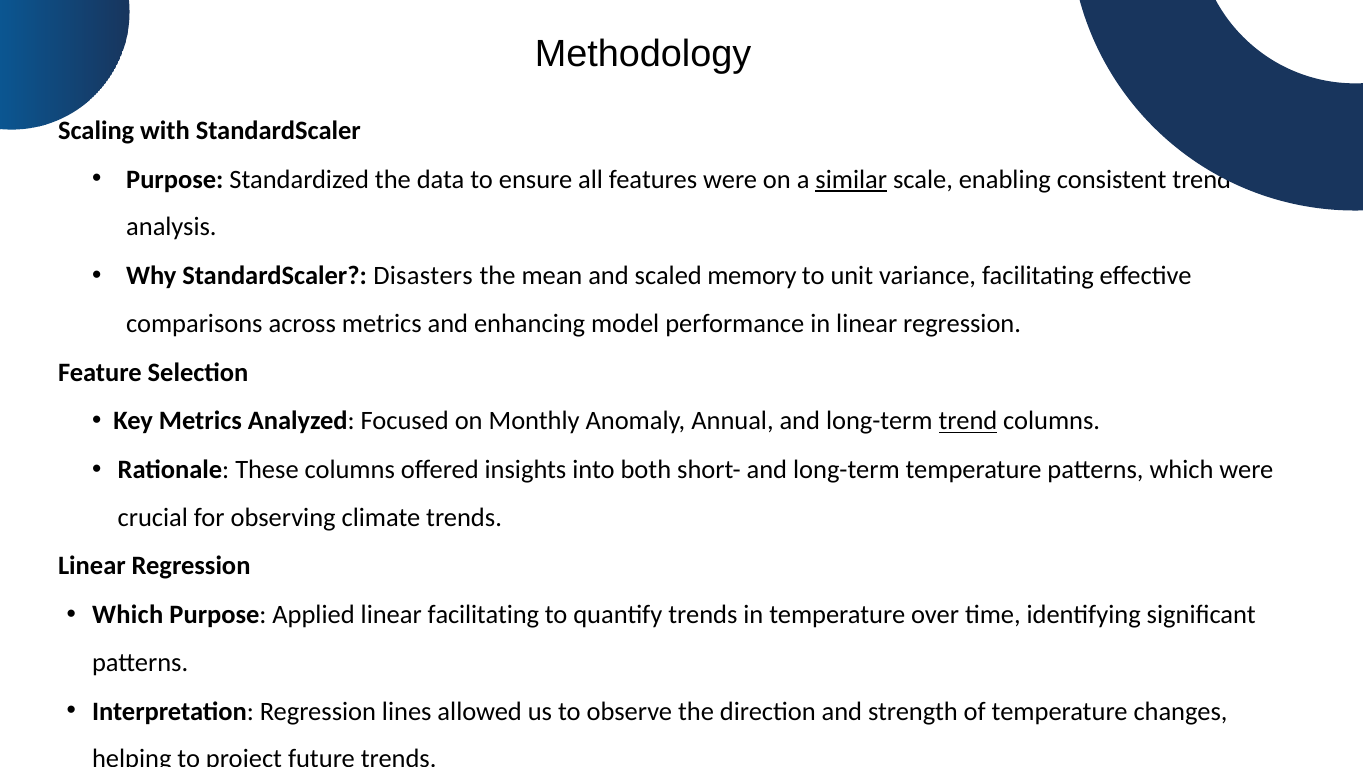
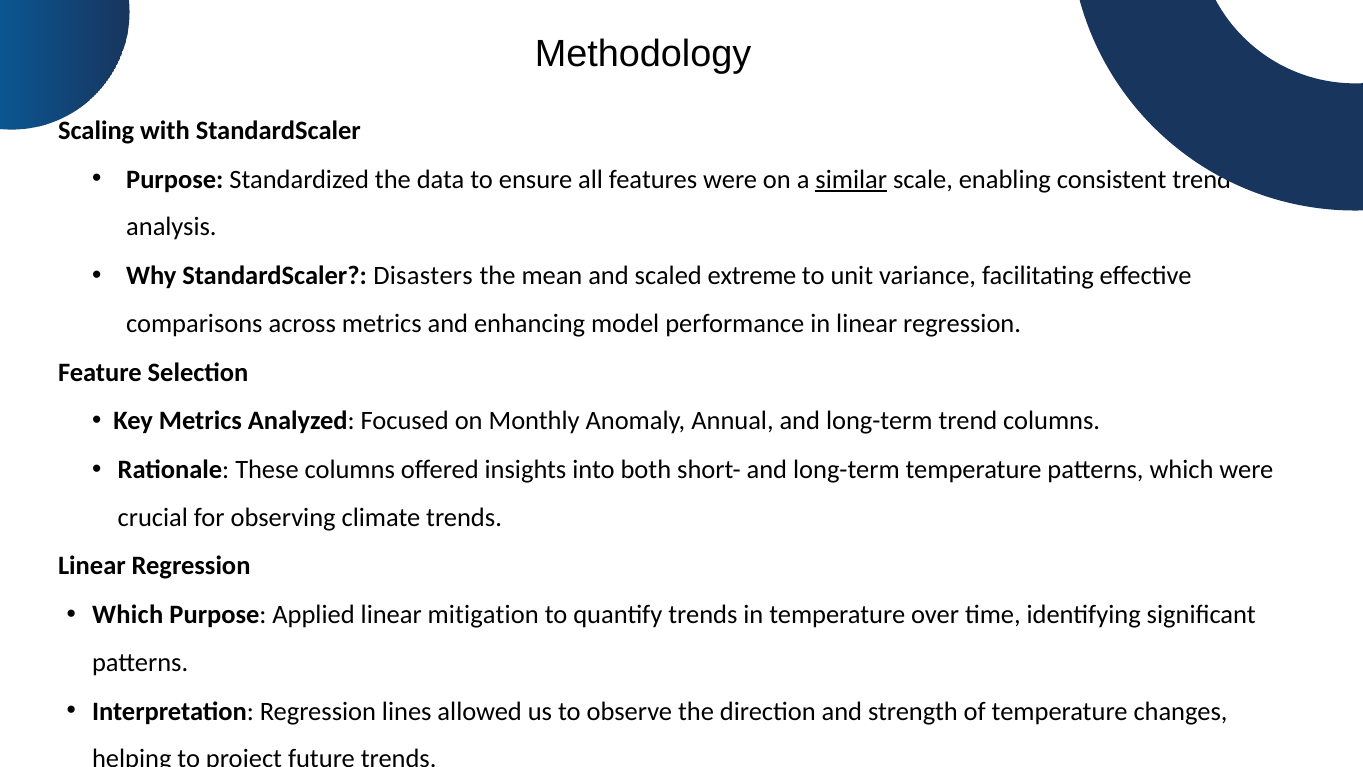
memory: memory -> extreme (752, 276)
trend underline: present -> none (968, 421)
linear facilitating: facilitating -> mitigation (483, 615)
